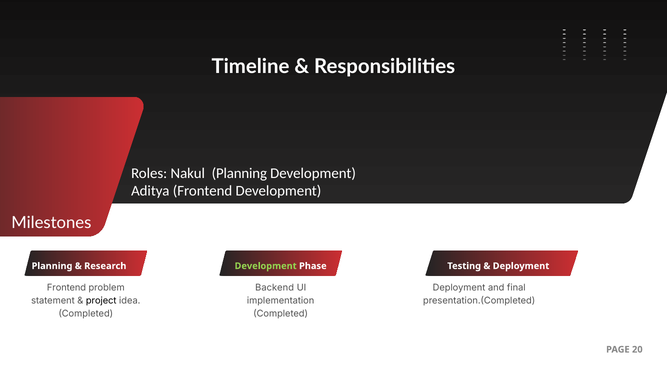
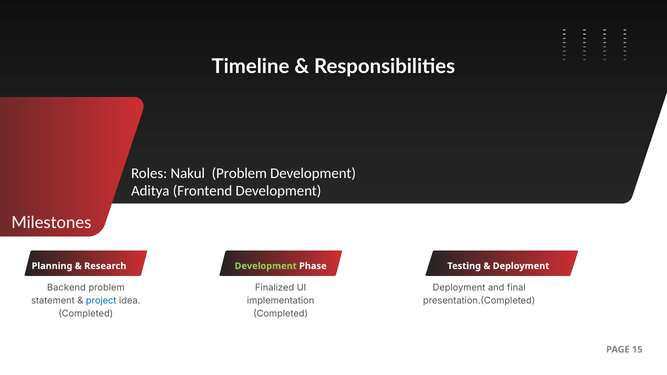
Nakul Planning: Planning -> Problem (239, 173)
Frontend: Frontend -> Backend (66, 288)
Backend: Backend -> Finalized (275, 288)
project colour: black -> blue (101, 301)
20: 20 -> 15 (637, 350)
